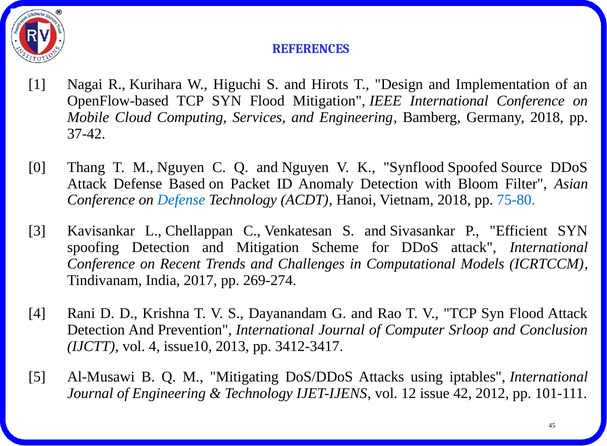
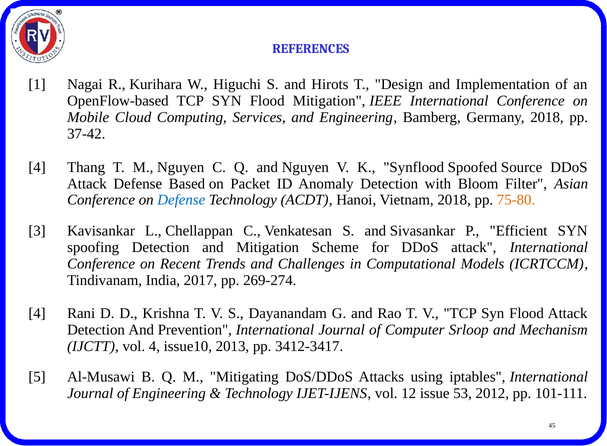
0: 0 -> 4 (37, 167)
75-80 colour: blue -> orange (516, 200)
Conclusion: Conclusion -> Mechanism (554, 330)
42: 42 -> 53 (463, 394)
